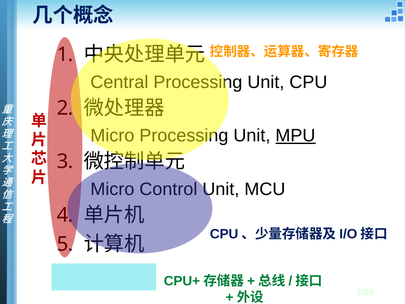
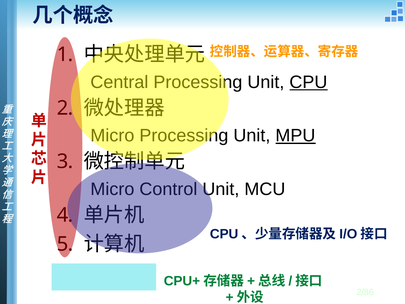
CPU underline: none -> present (309, 82)
